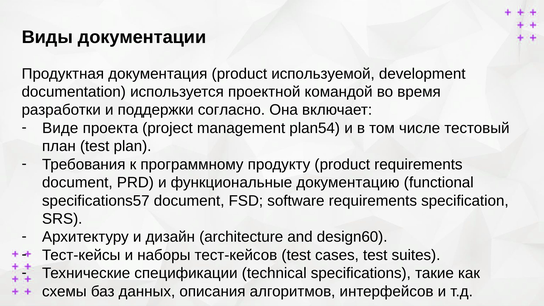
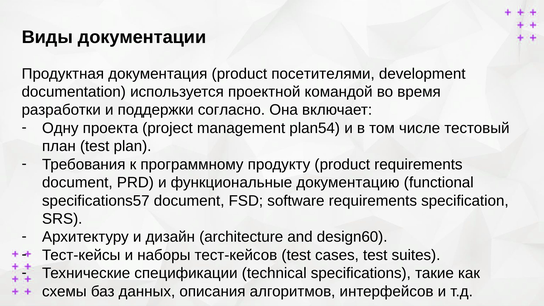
используемой: используемой -> посетителями (323, 74)
Виде: Виде -> Одну (60, 128)
